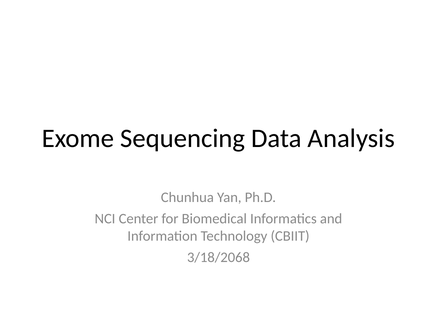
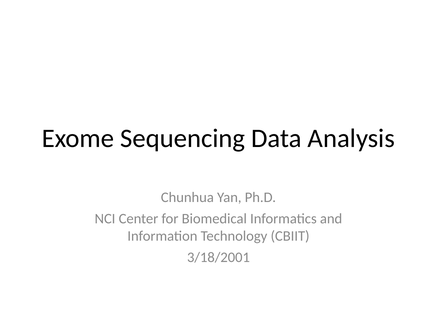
3/18/2068: 3/18/2068 -> 3/18/2001 (218, 258)
